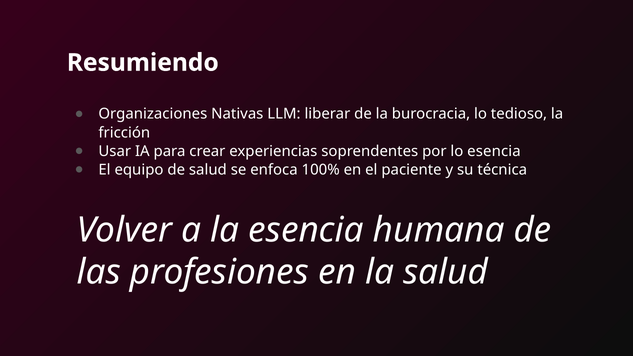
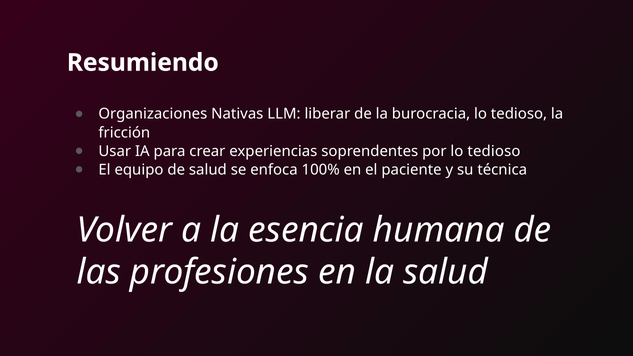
por lo esencia: esencia -> tedioso (494, 151)
